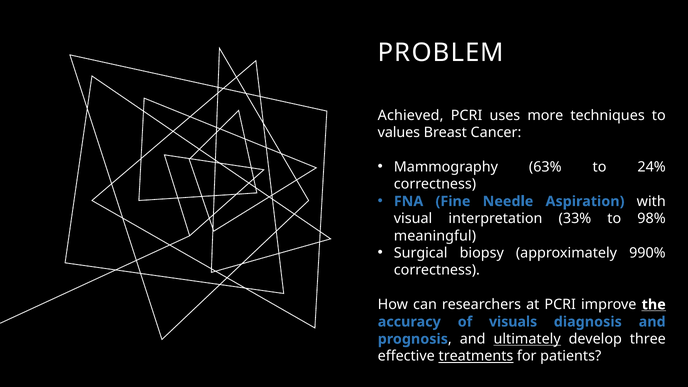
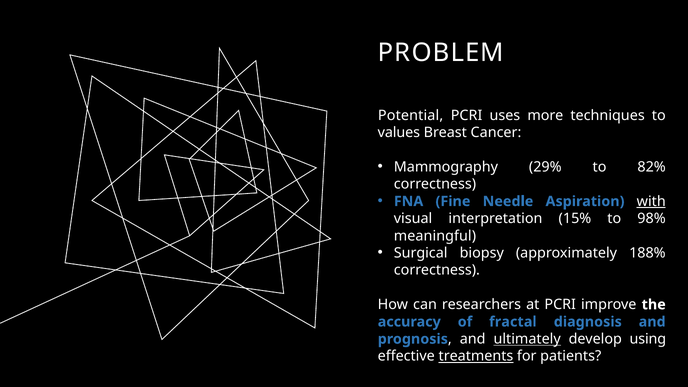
Achieved: Achieved -> Potential (411, 115)
63%: 63% -> 29% (545, 167)
24%: 24% -> 82% (652, 167)
with underline: none -> present (651, 201)
33%: 33% -> 15% (575, 219)
990%: 990% -> 188% (647, 253)
the underline: present -> none (654, 305)
visuals: visuals -> fractal (513, 322)
three: three -> using (648, 339)
